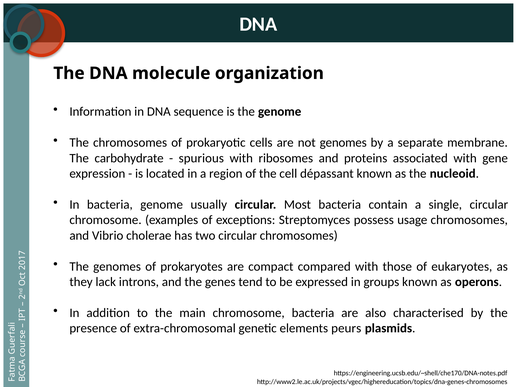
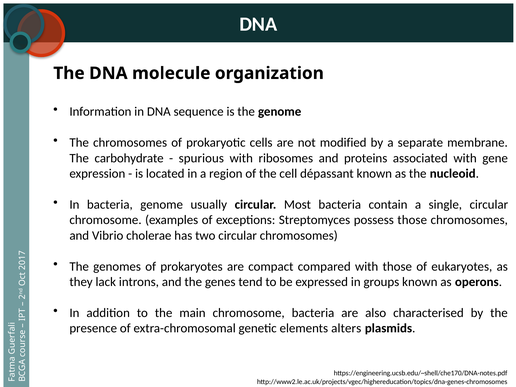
not genomes: genomes -> modified (343, 143)
possess usage: usage -> those (412, 220)
peurs: peurs -> alters (346, 328)
